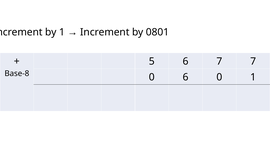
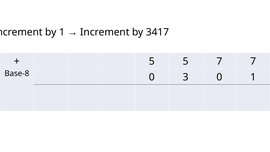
0801: 0801 -> 3417 (158, 32)
5 6: 6 -> 5 (186, 61)
0 6: 6 -> 3 (186, 77)
